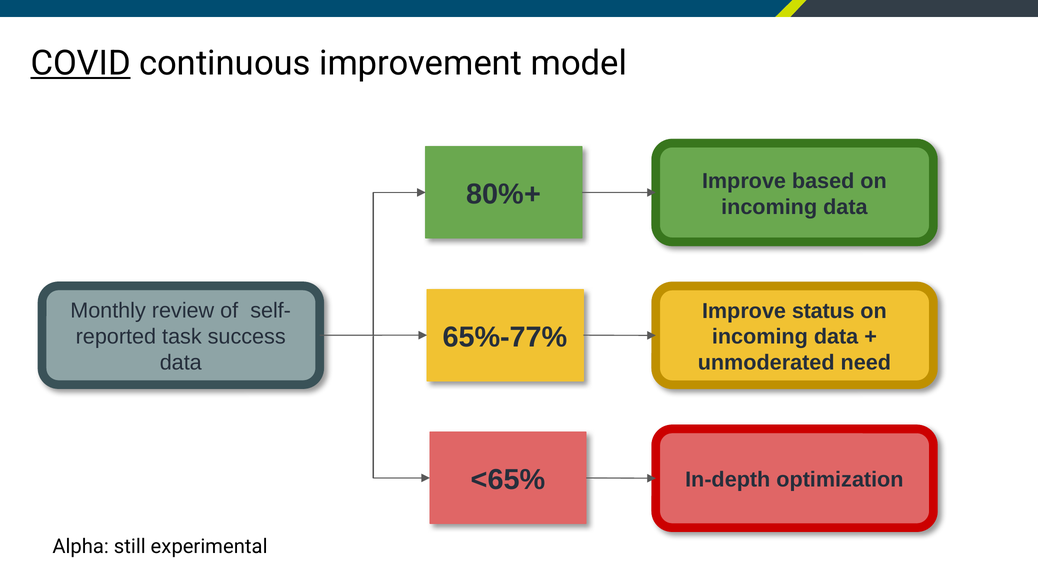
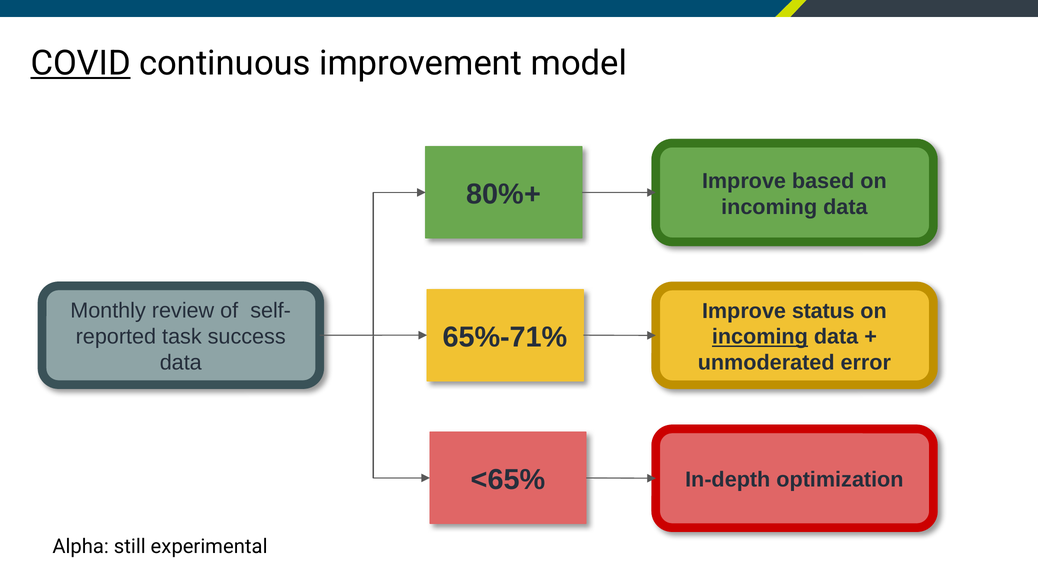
65%-77%: 65%-77% -> 65%-71% (505, 337)
incoming underline: none -> present (760, 337)
need: need -> error (866, 363)
